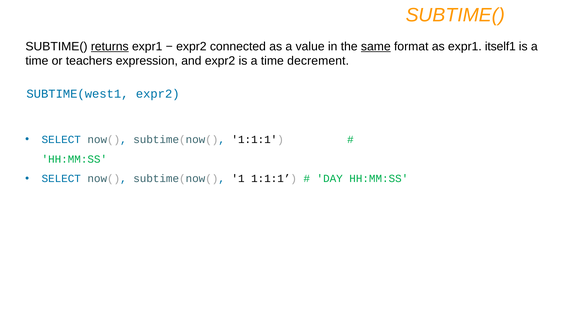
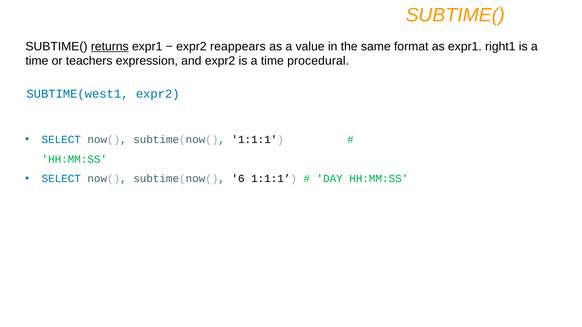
connected: connected -> reappears (238, 46)
same underline: present -> none (376, 46)
itself1: itself1 -> right1 (500, 46)
decrement: decrement -> procedural (318, 61)
1: 1 -> 6 (238, 179)
